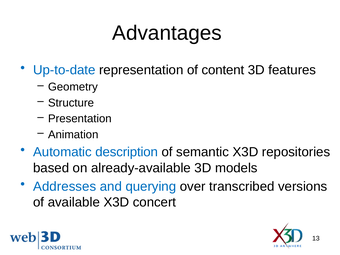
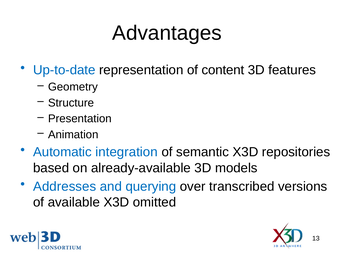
description: description -> integration (127, 152)
concert: concert -> omitted (154, 202)
